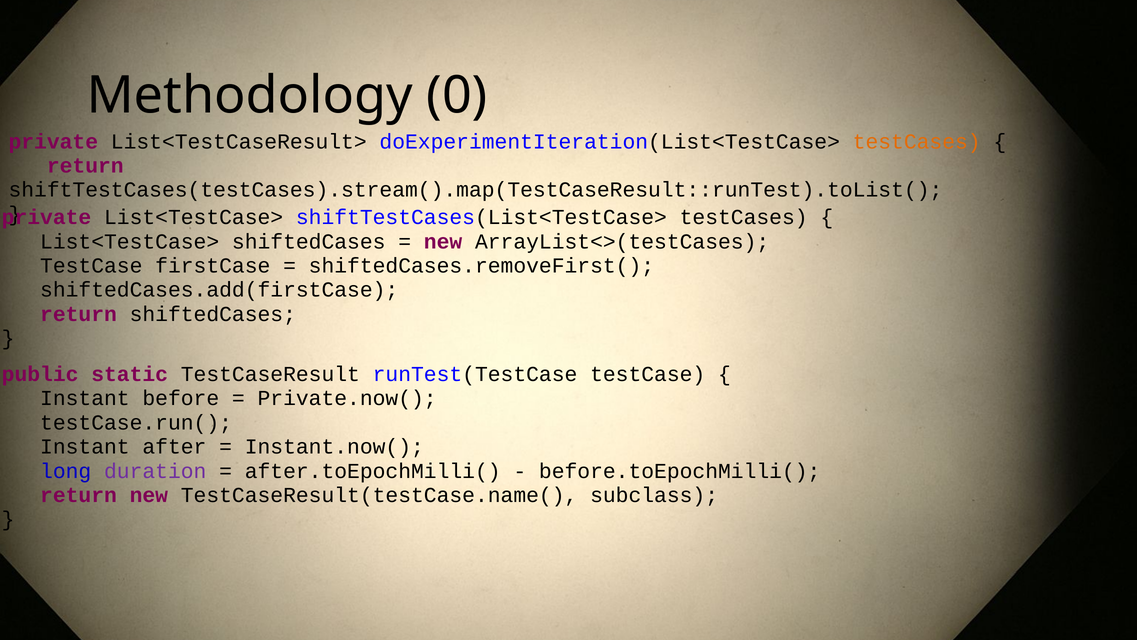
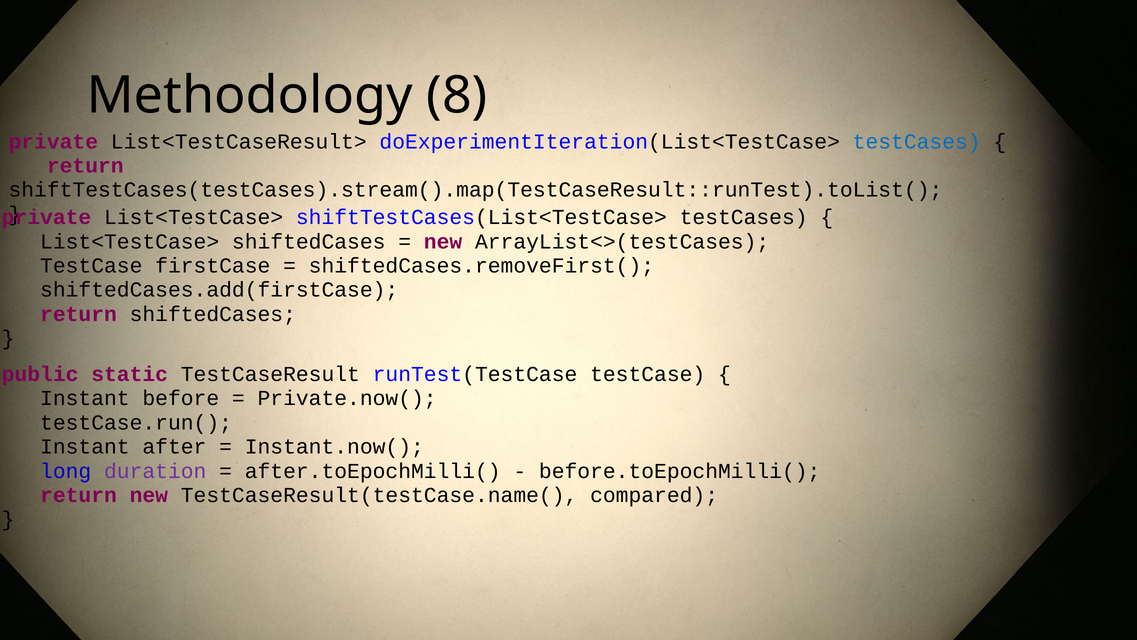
0: 0 -> 8 (457, 96)
testCases colour: orange -> blue (917, 141)
subclass: subclass -> compared (654, 495)
